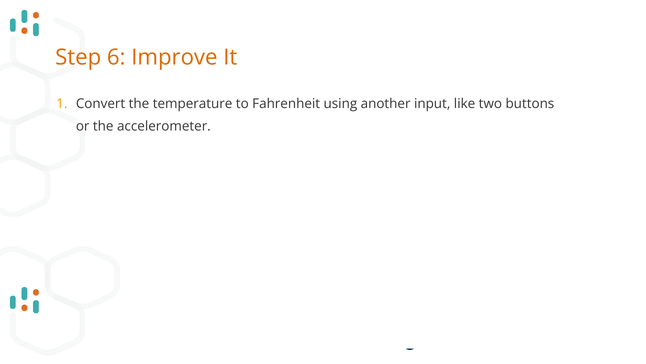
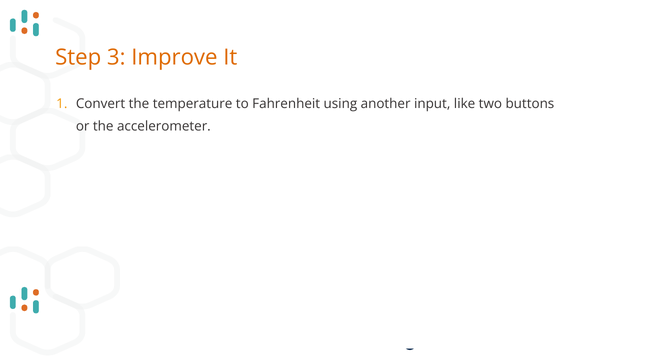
6: 6 -> 3 (116, 57)
